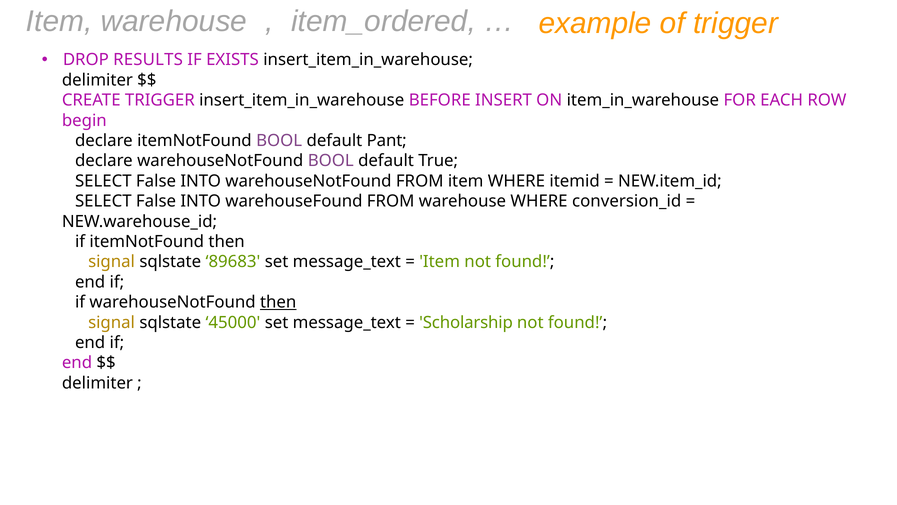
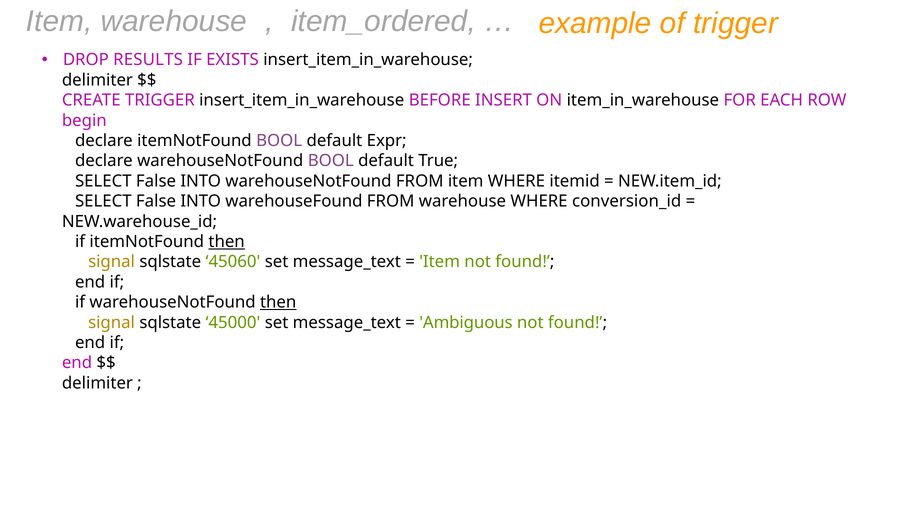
Pant: Pant -> Expr (387, 141)
then underline: none -> present (227, 242)
89683: 89683 -> 45060 (233, 262)
Scholarship: Scholarship -> Ambiguous (466, 322)
